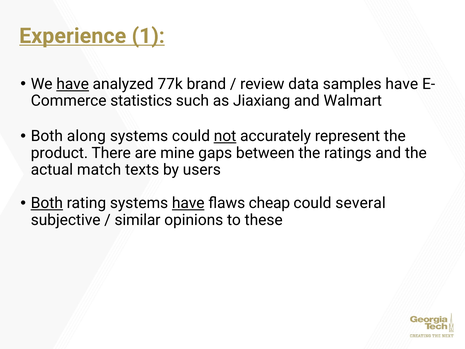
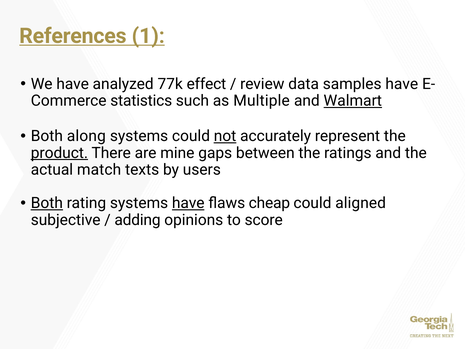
Experience: Experience -> References (73, 36)
have underline: present -> none (73, 84)
brand: brand -> effect (206, 84)
Jiaxiang: Jiaxiang -> Multiple (262, 101)
Walmart underline: none -> present (353, 101)
product underline: none -> present (59, 153)
several: several -> aligned (361, 203)
similar: similar -> adding (138, 220)
these: these -> score (264, 220)
